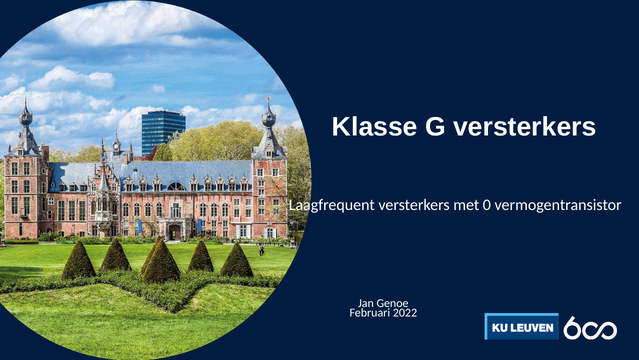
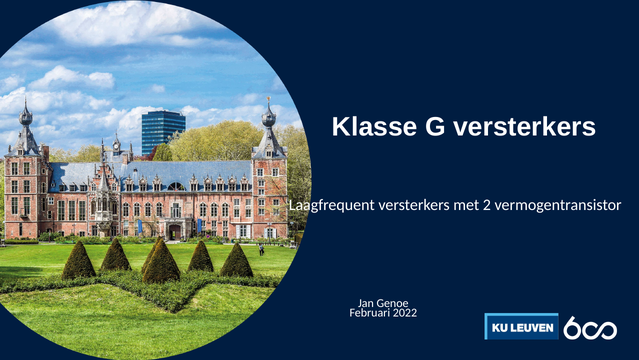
0: 0 -> 2 (487, 205)
